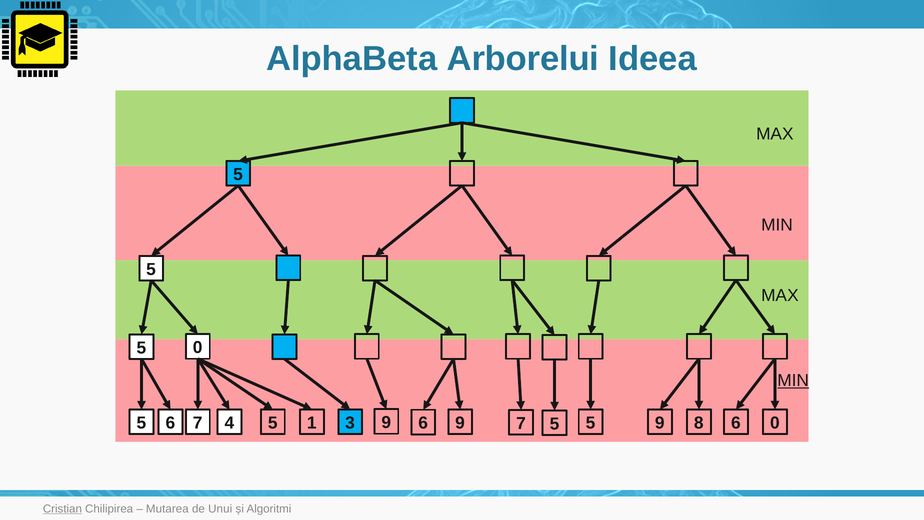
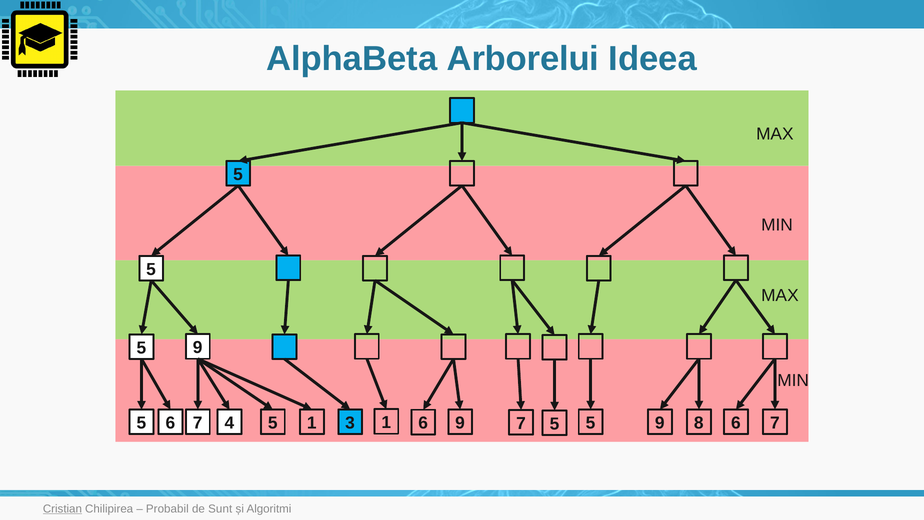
5 0: 0 -> 9 (198, 348)
MIN underline: present -> none (793, 381)
1 9: 9 -> 1 (386, 422)
9 0: 0 -> 7 (775, 423)
Mutarea: Mutarea -> Probabil (167, 509)
Unui: Unui -> Sunt (220, 509)
